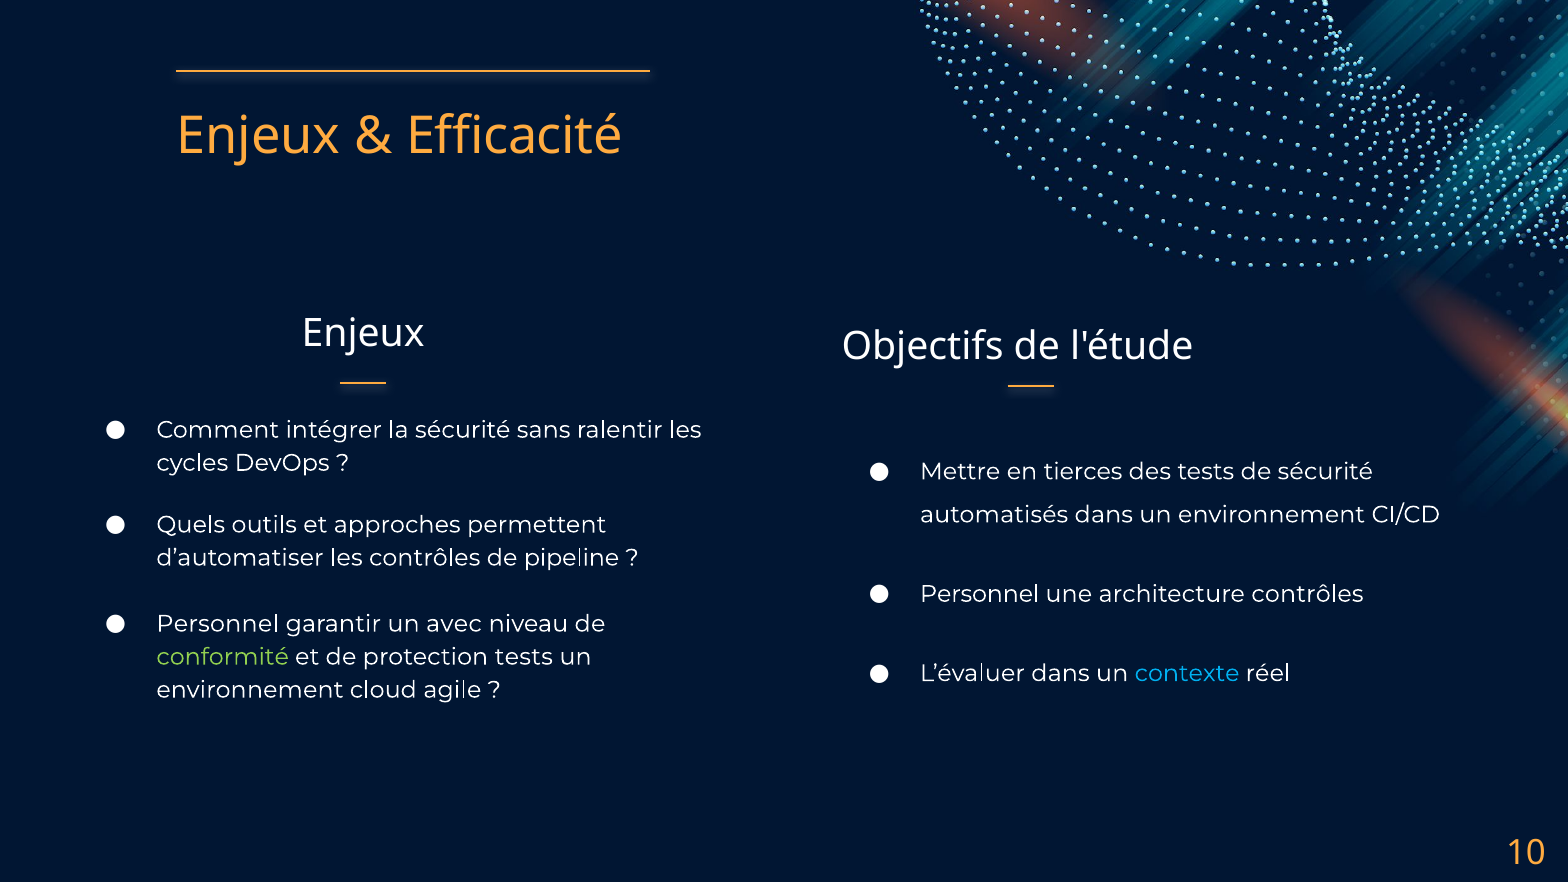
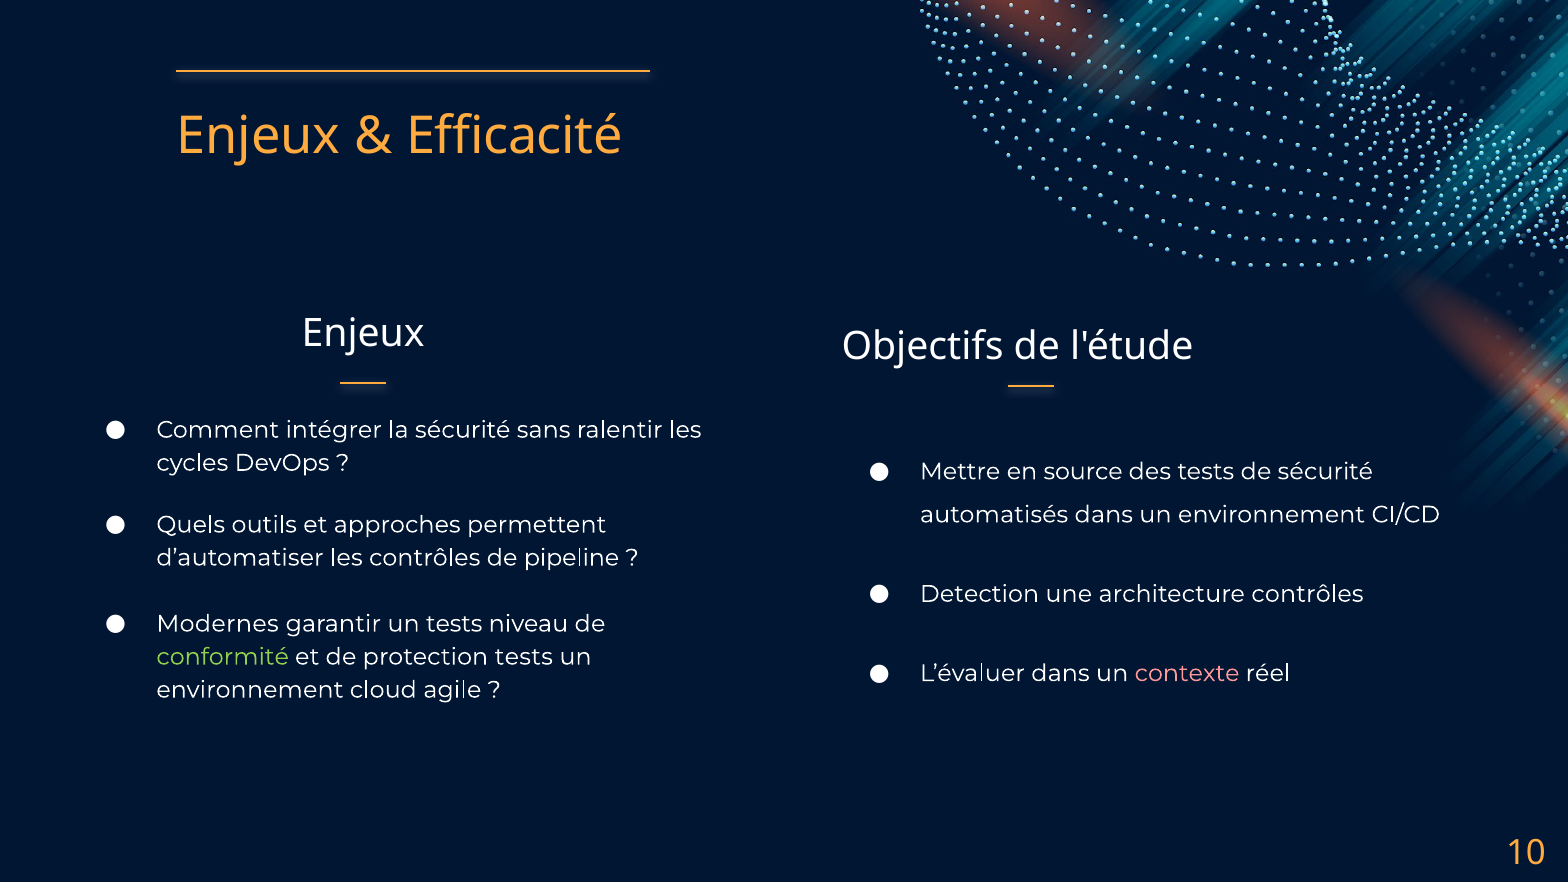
tierces: tierces -> source (1083, 471)
Personnel: Personnel -> Detection (980, 594)
Personnel: Personnel -> Modernes (218, 624)
un avec: avec -> tests (454, 624)
contexte colour: light blue -> pink (1187, 673)
